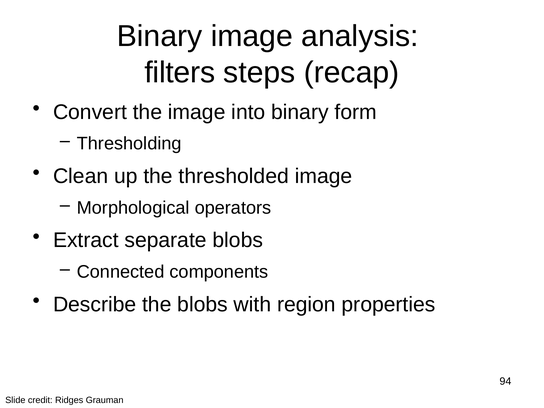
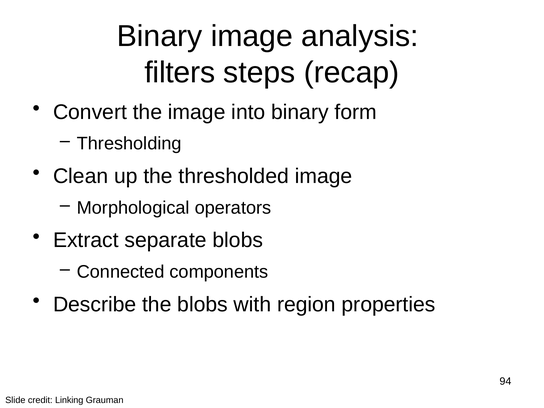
Ridges: Ridges -> Linking (69, 400)
